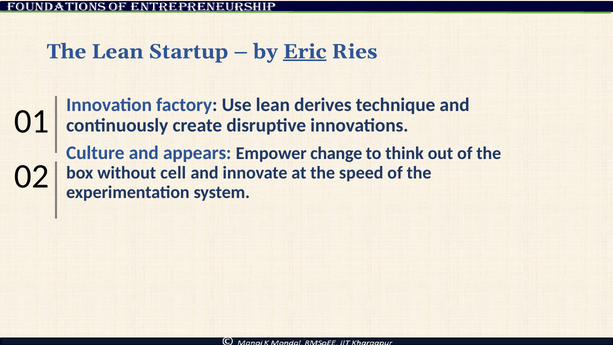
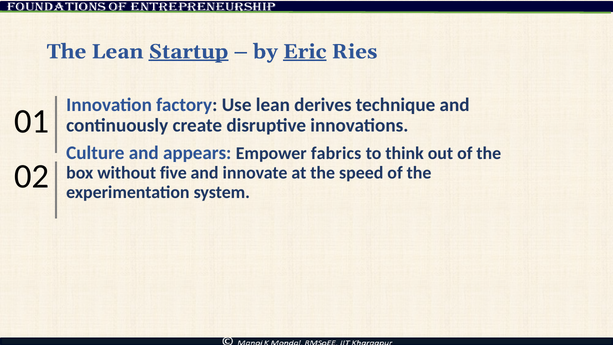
Startup underline: none -> present (189, 52)
change: change -> fabrics (336, 153)
cell: cell -> five (173, 173)
